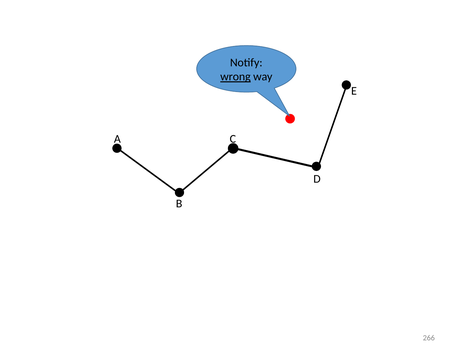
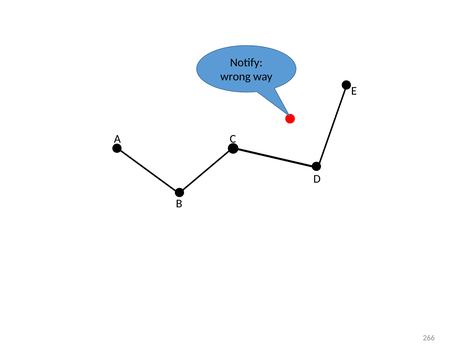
wrong underline: present -> none (235, 77)
